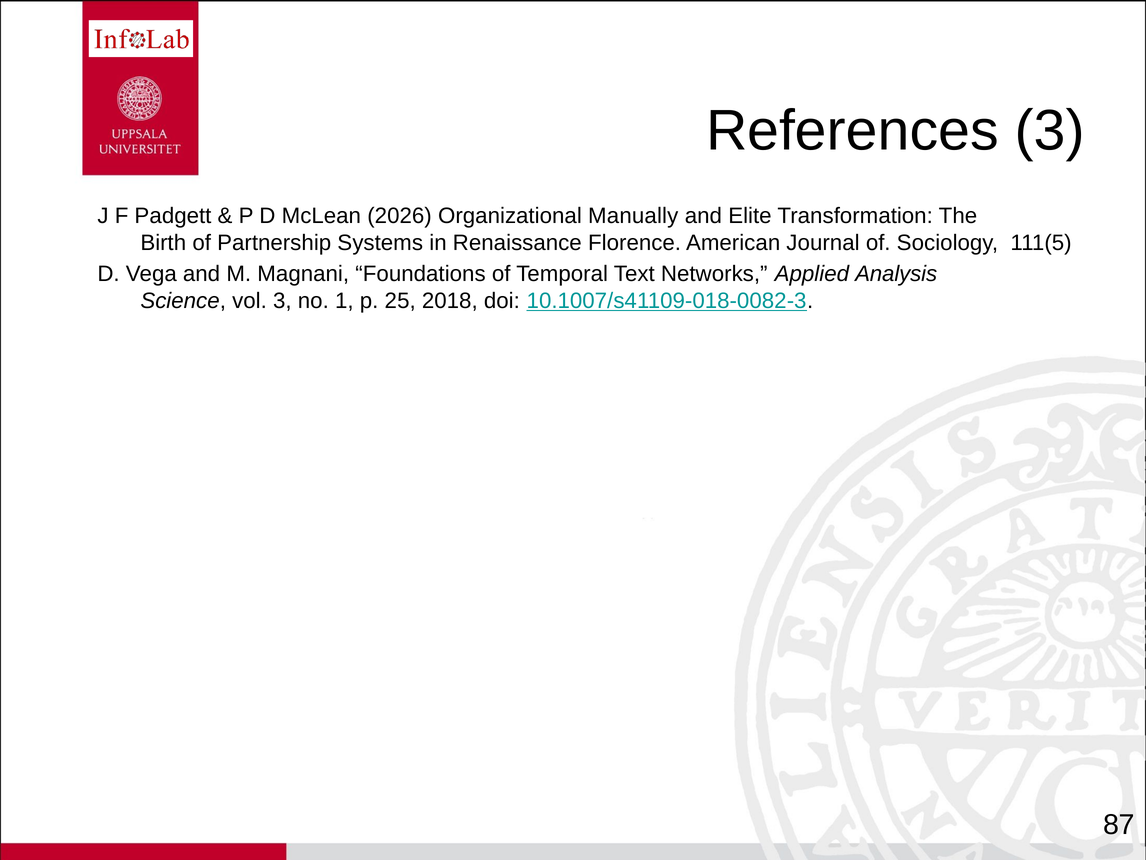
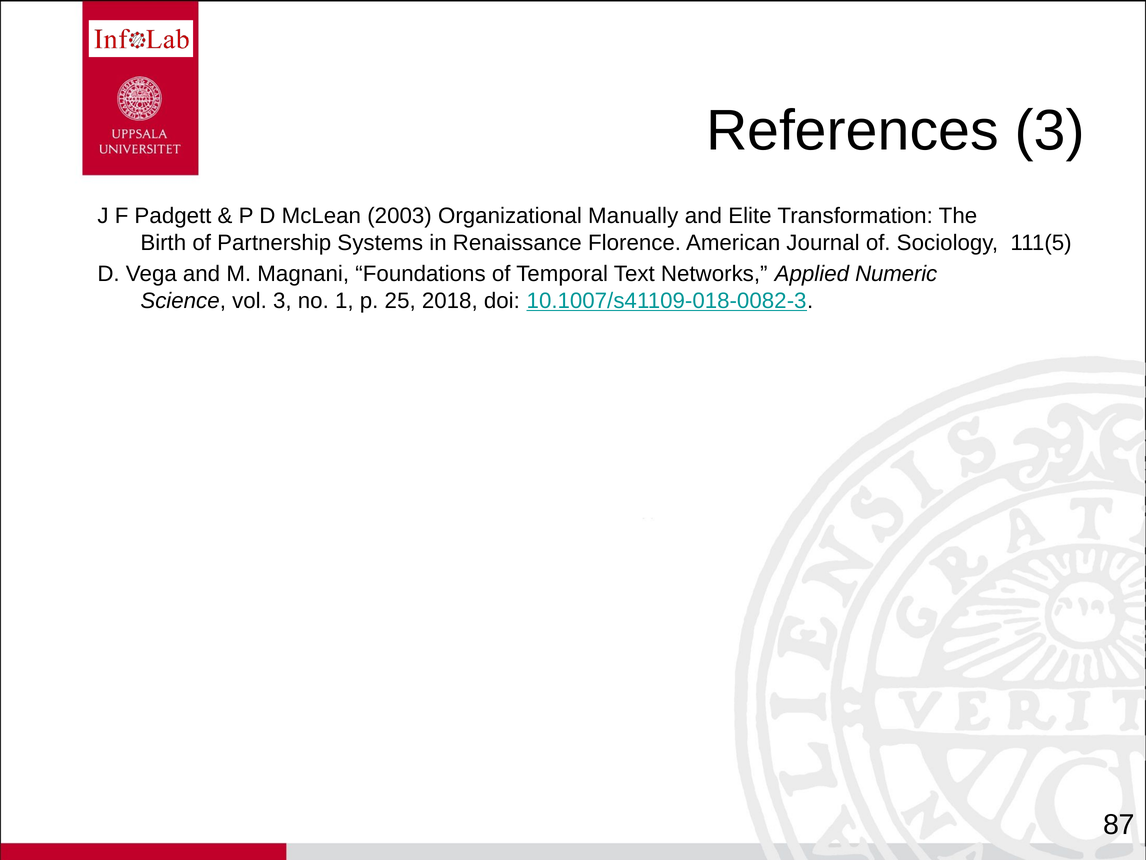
2026: 2026 -> 2003 (400, 216)
Analysis: Analysis -> Numeric (896, 274)
